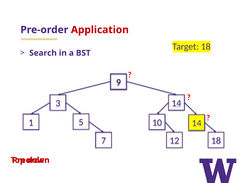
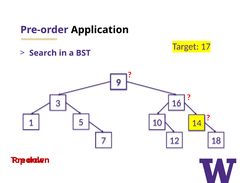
Application colour: red -> black (100, 30)
Target 18: 18 -> 17 (206, 47)
3 14: 14 -> 16 (176, 103)
